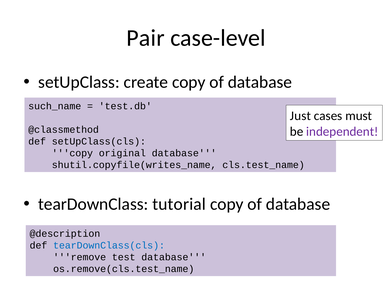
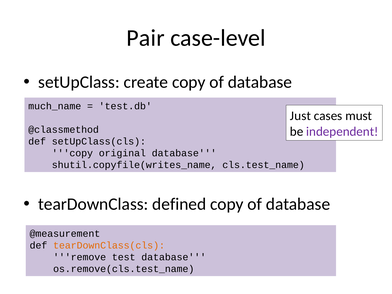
such_name: such_name -> much_name (55, 106)
tutorial: tutorial -> defined (179, 204)
@description: @description -> @measurement (65, 234)
tearDownClass(cls colour: blue -> orange (109, 245)
